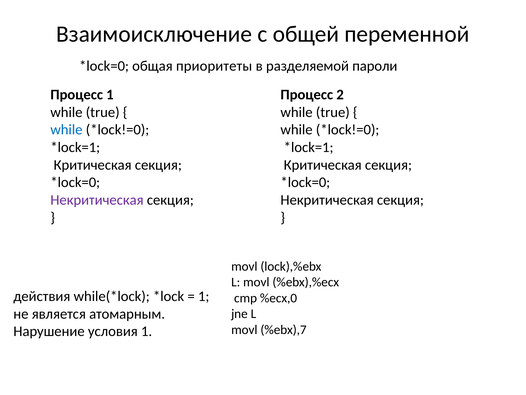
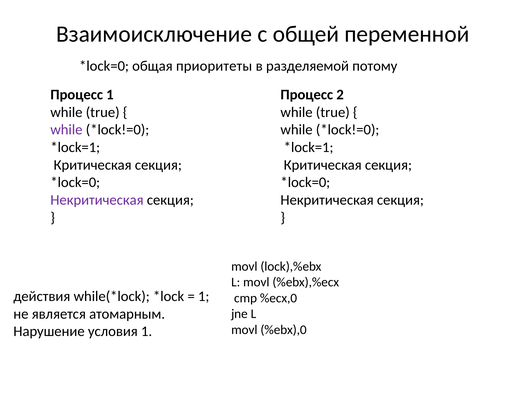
пароли: пароли -> потому (375, 66)
while colour: blue -> purple (66, 130)
%ebx),7: %ebx),7 -> %ebx),0 (284, 329)
